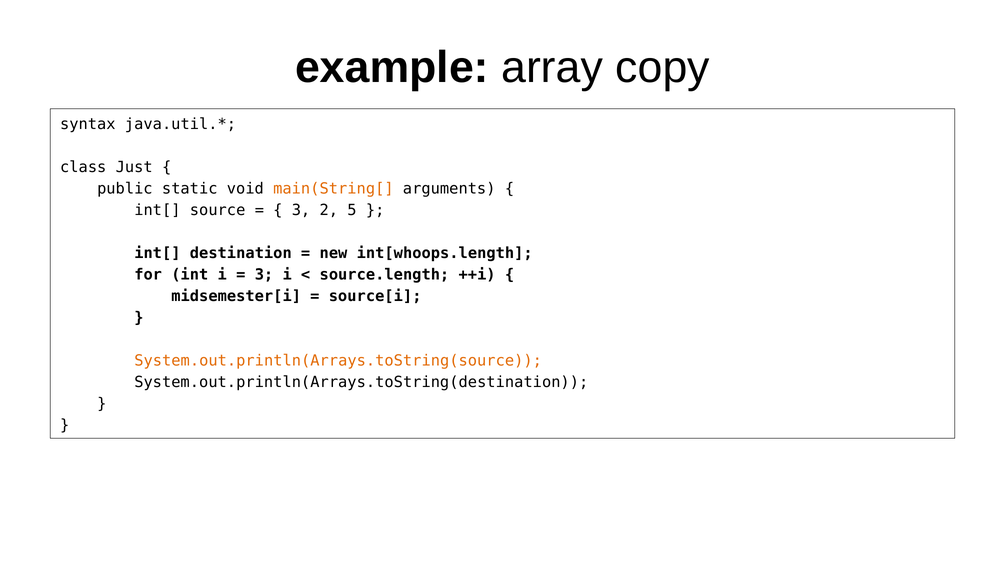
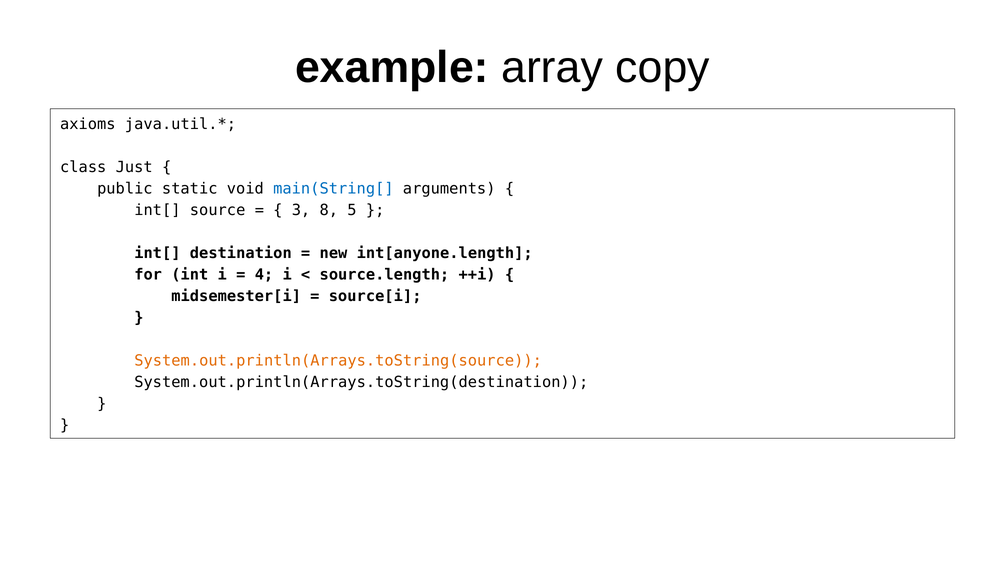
syntax: syntax -> axioms (88, 124)
main(String[ colour: orange -> blue (333, 189)
2: 2 -> 8 (329, 210)
int[whoops.length: int[whoops.length -> int[anyone.length (445, 253)
3: 3 -> 4 (264, 275)
